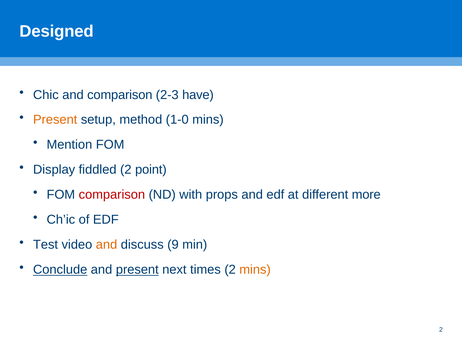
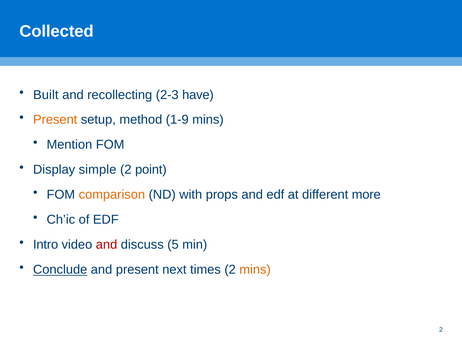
Designed: Designed -> Collected (57, 31)
Chic: Chic -> Built (46, 95)
and comparison: comparison -> recollecting (120, 95)
1-0: 1-0 -> 1-9 (177, 120)
fiddled: fiddled -> simple (98, 170)
comparison colour: red -> orange (112, 195)
Test: Test -> Intro (46, 245)
and colour: orange -> red (107, 245)
9: 9 -> 5 (173, 245)
present underline: present -> none (137, 270)
